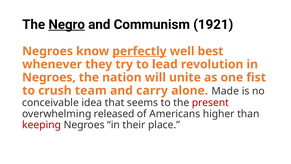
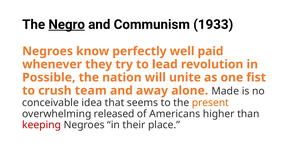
1921: 1921 -> 1933 (213, 24)
perfectly underline: present -> none (139, 51)
best: best -> paid (211, 51)
Negroes: Negroes -> Possible (49, 77)
carry: carry -> away (152, 90)
present colour: red -> orange (210, 103)
